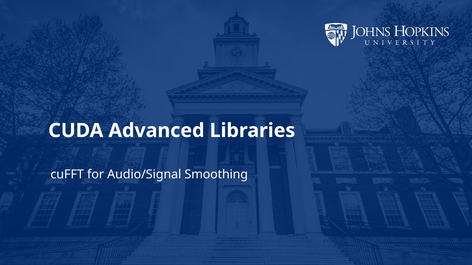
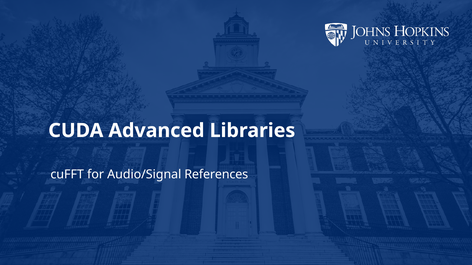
Smoothing: Smoothing -> References (216, 175)
